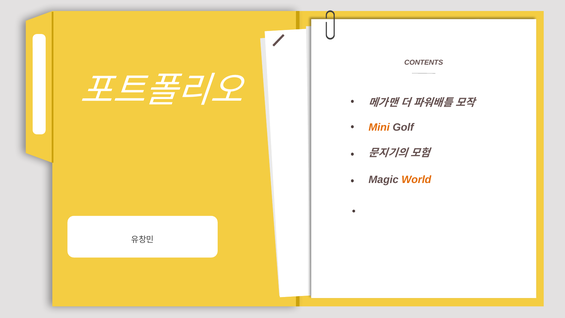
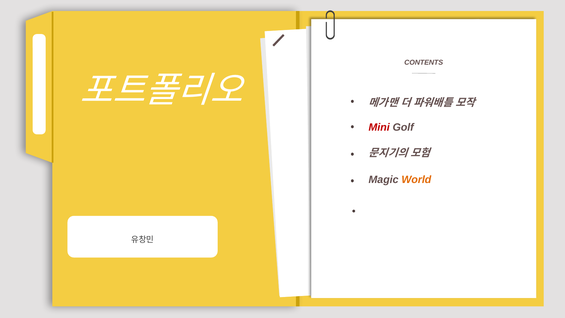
Mini colour: orange -> red (379, 127)
